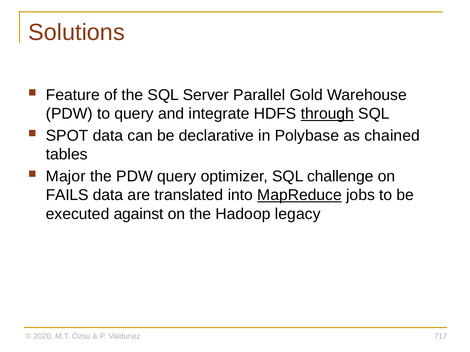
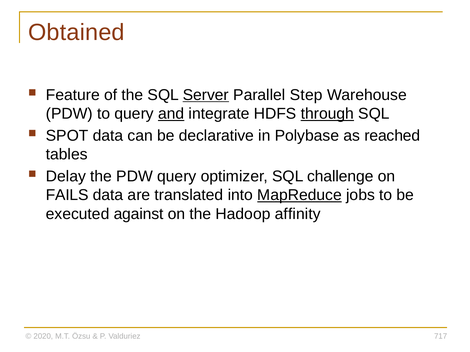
Solutions: Solutions -> Obtained (76, 32)
Server underline: none -> present (206, 95)
Gold: Gold -> Step (306, 95)
and underline: none -> present (171, 114)
chained: chained -> reached (392, 136)
Major: Major -> Delay (66, 177)
legacy: legacy -> affinity (298, 214)
